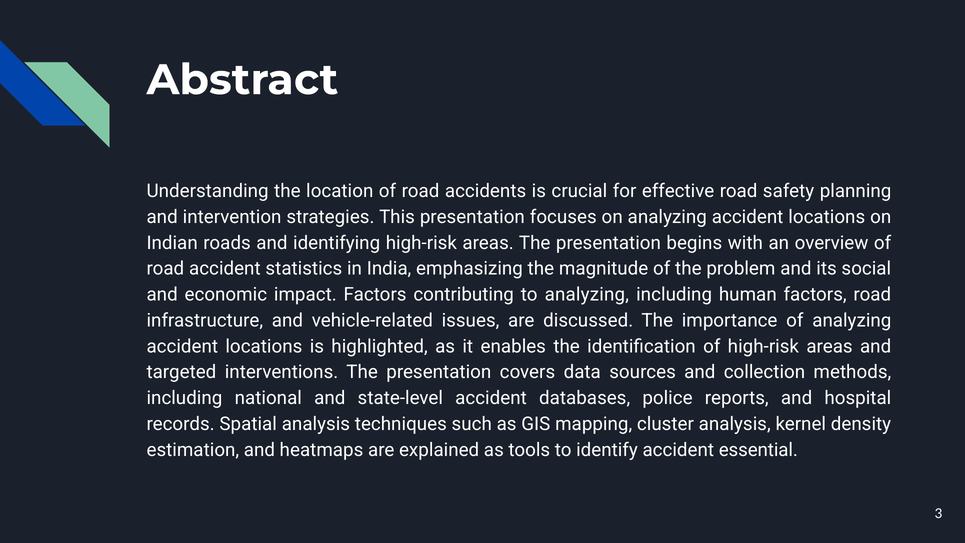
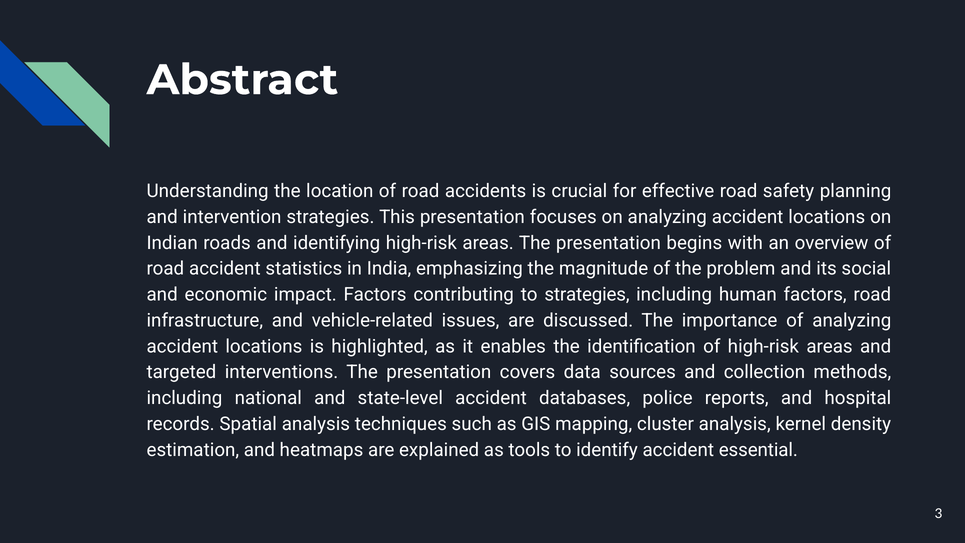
to analyzing: analyzing -> strategies (587, 294)
